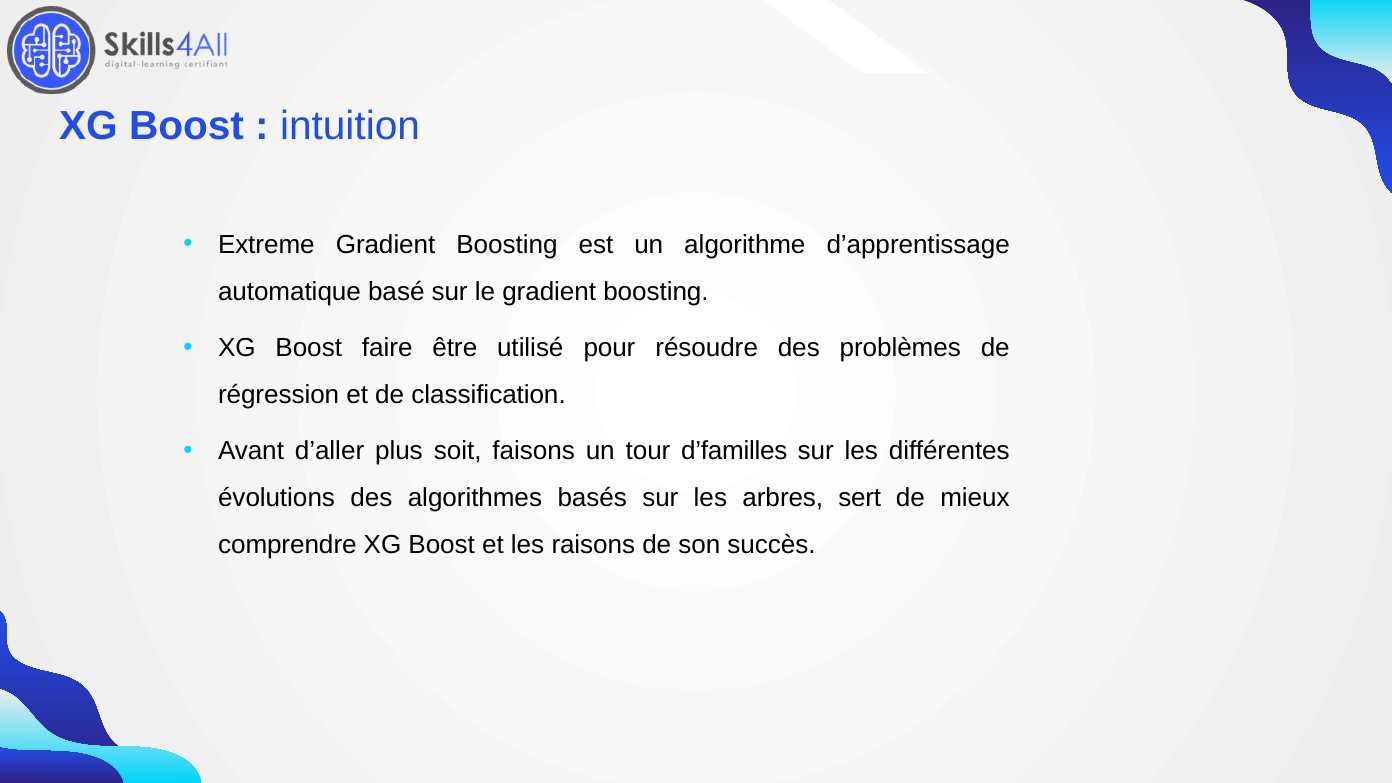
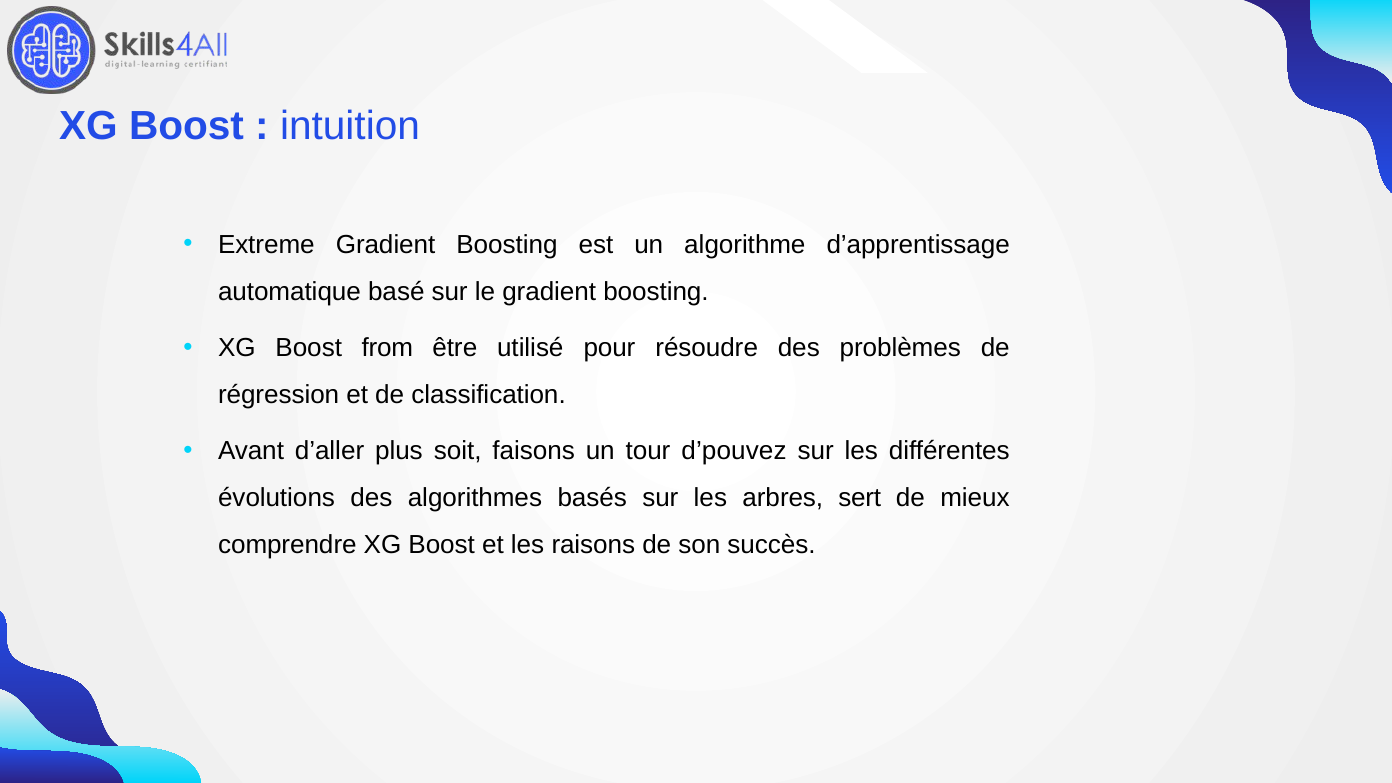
faire: faire -> from (387, 348)
d’familles: d’familles -> d’pouvez (734, 451)
